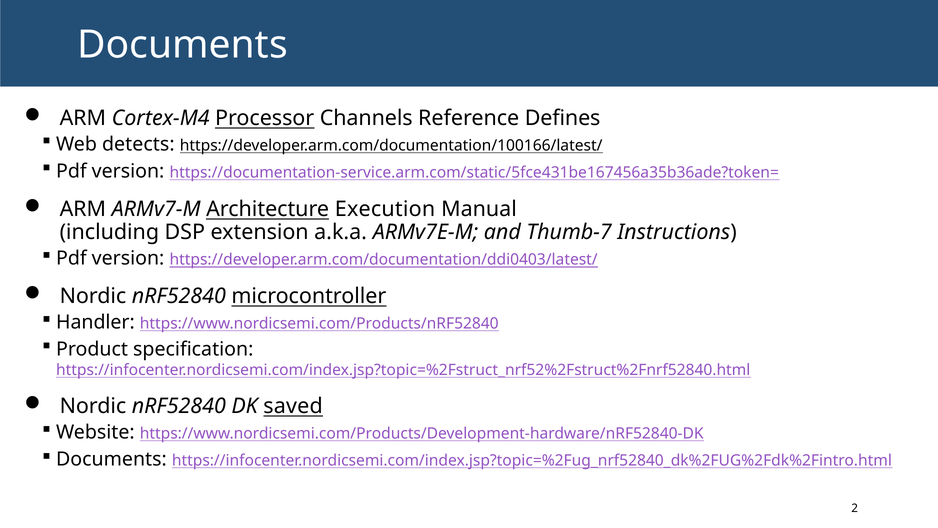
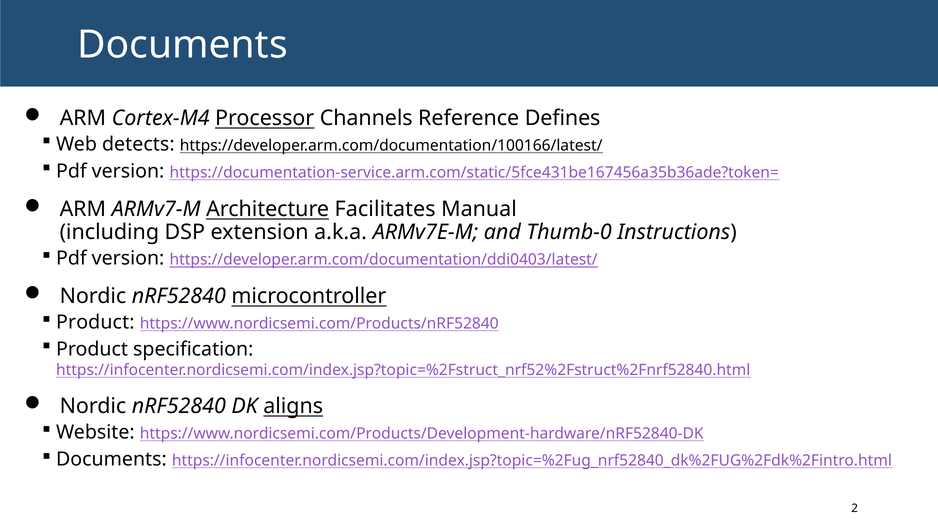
Execution: Execution -> Facilitates (385, 209)
Thumb-7: Thumb-7 -> Thumb-0 (569, 232)
Handler: Handler -> Product (95, 322)
saved: saved -> aligns (293, 406)
